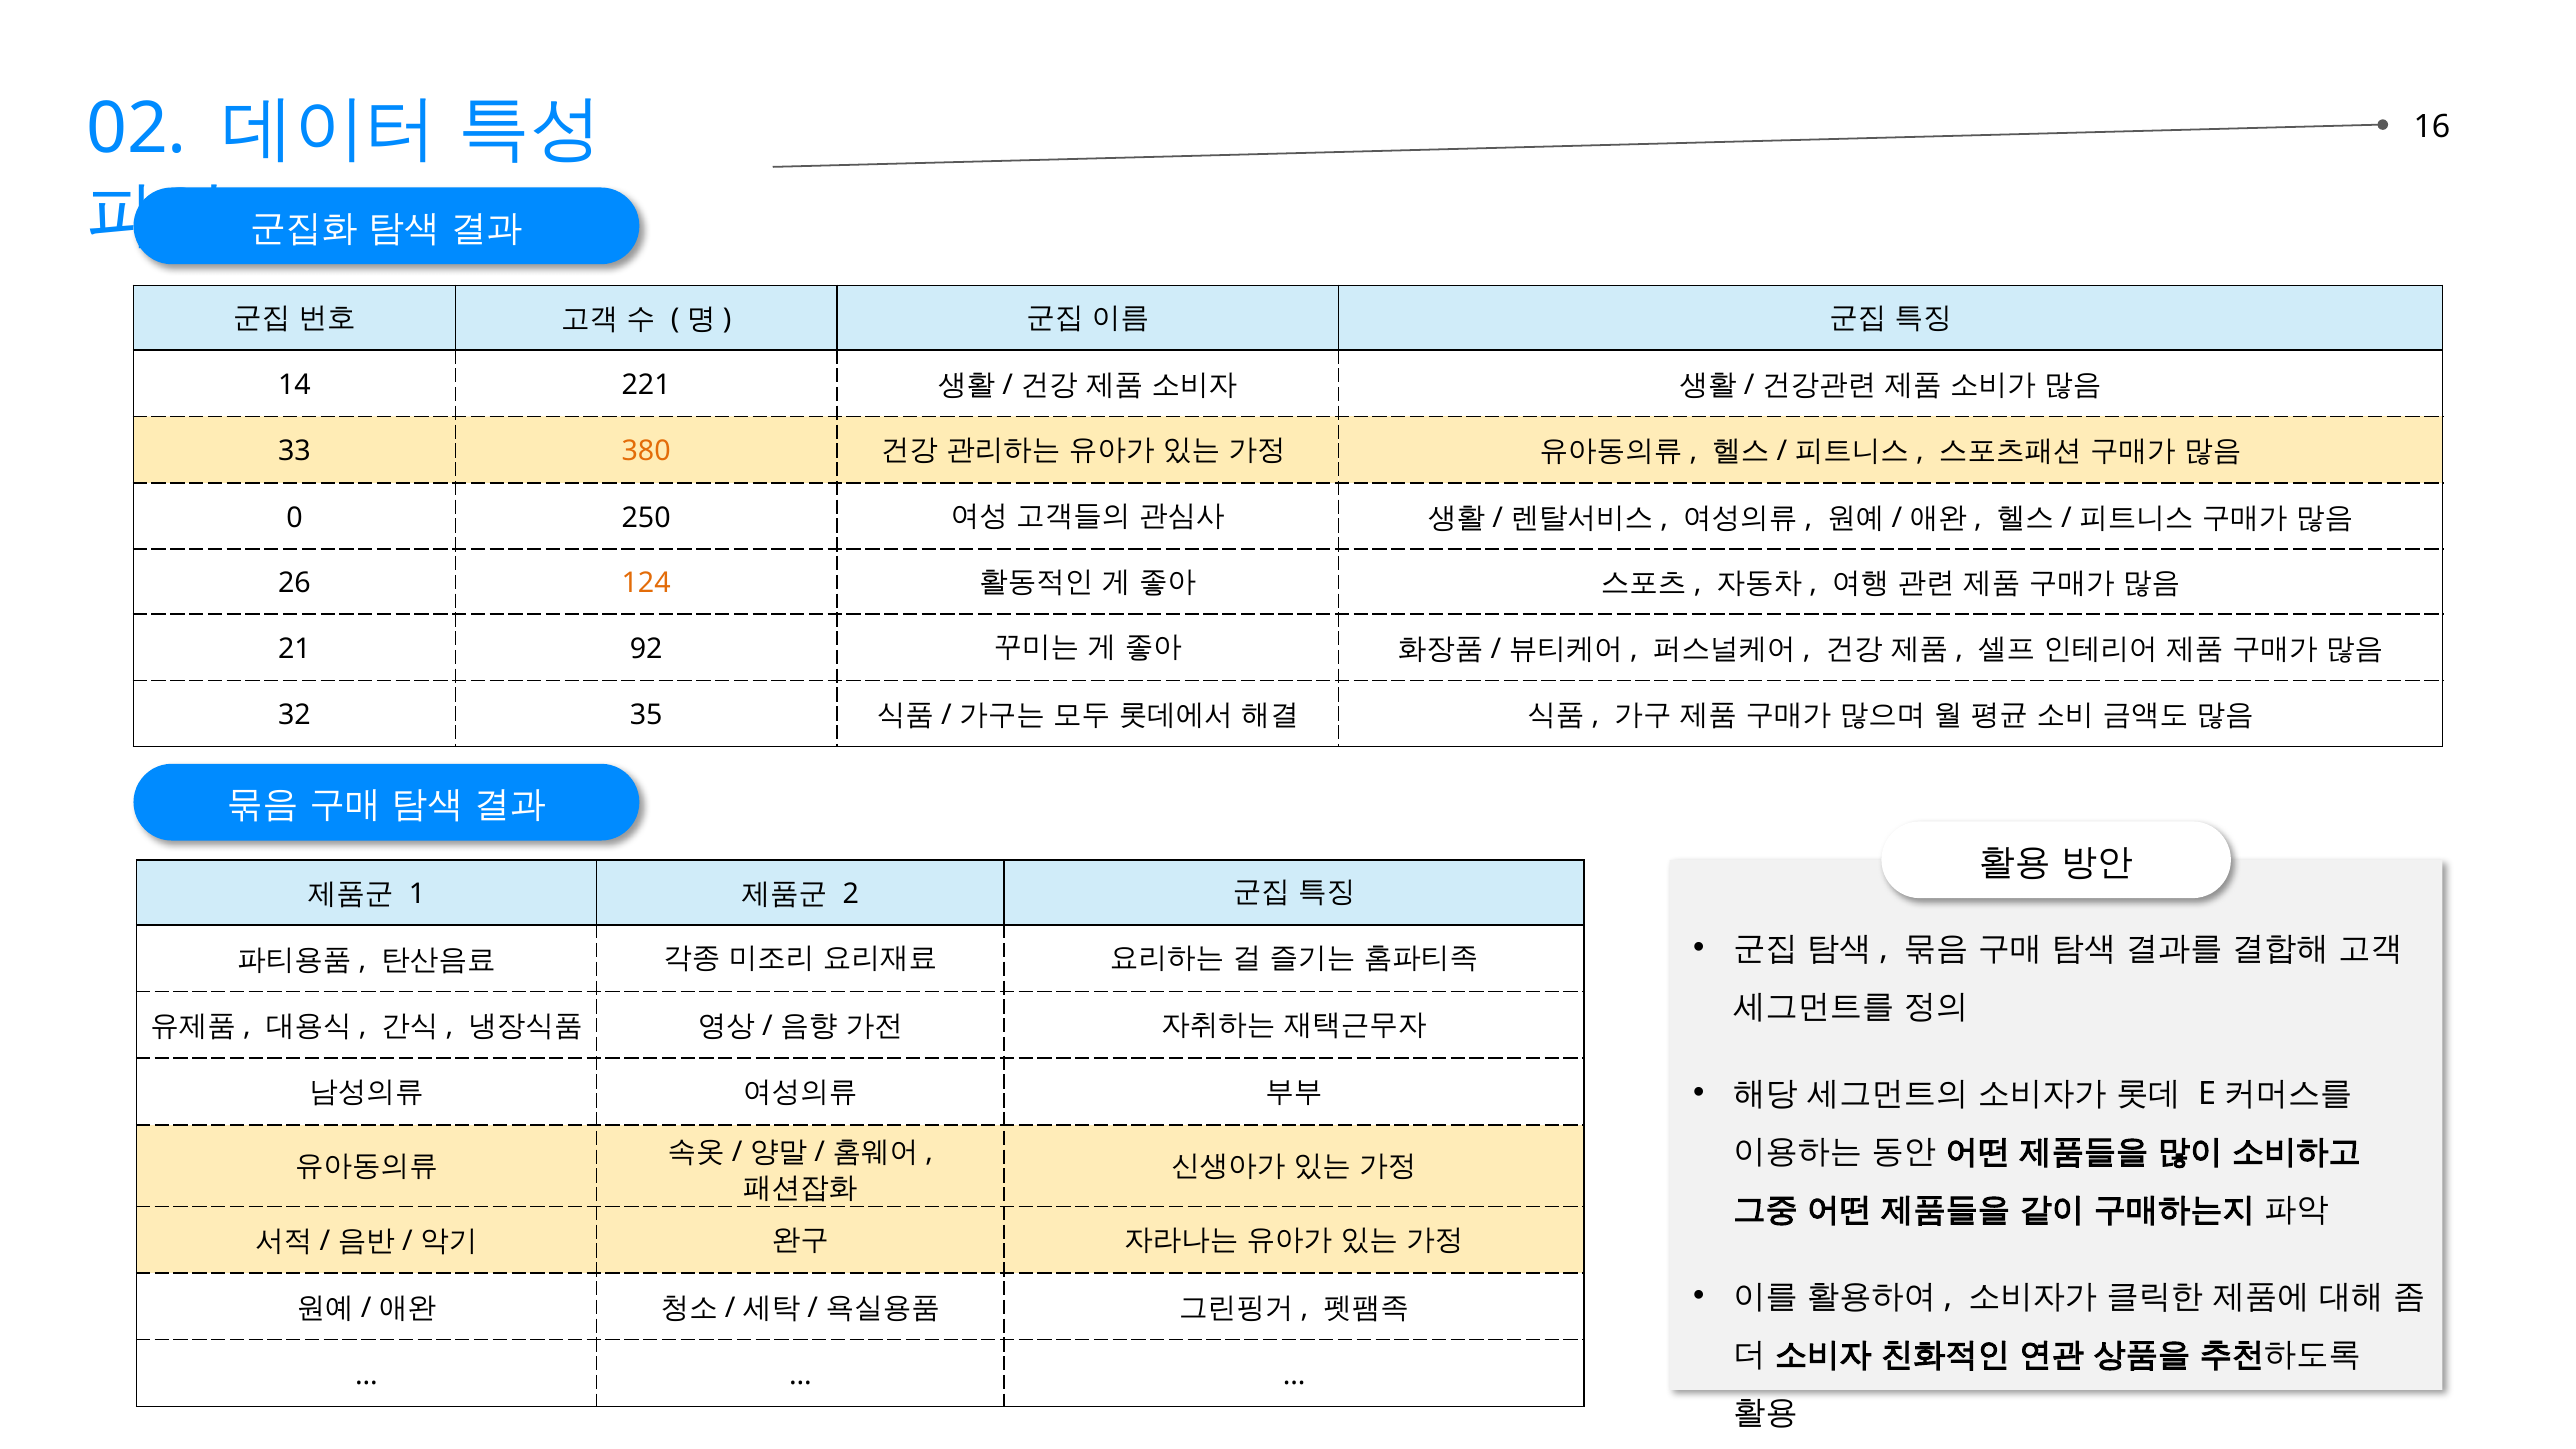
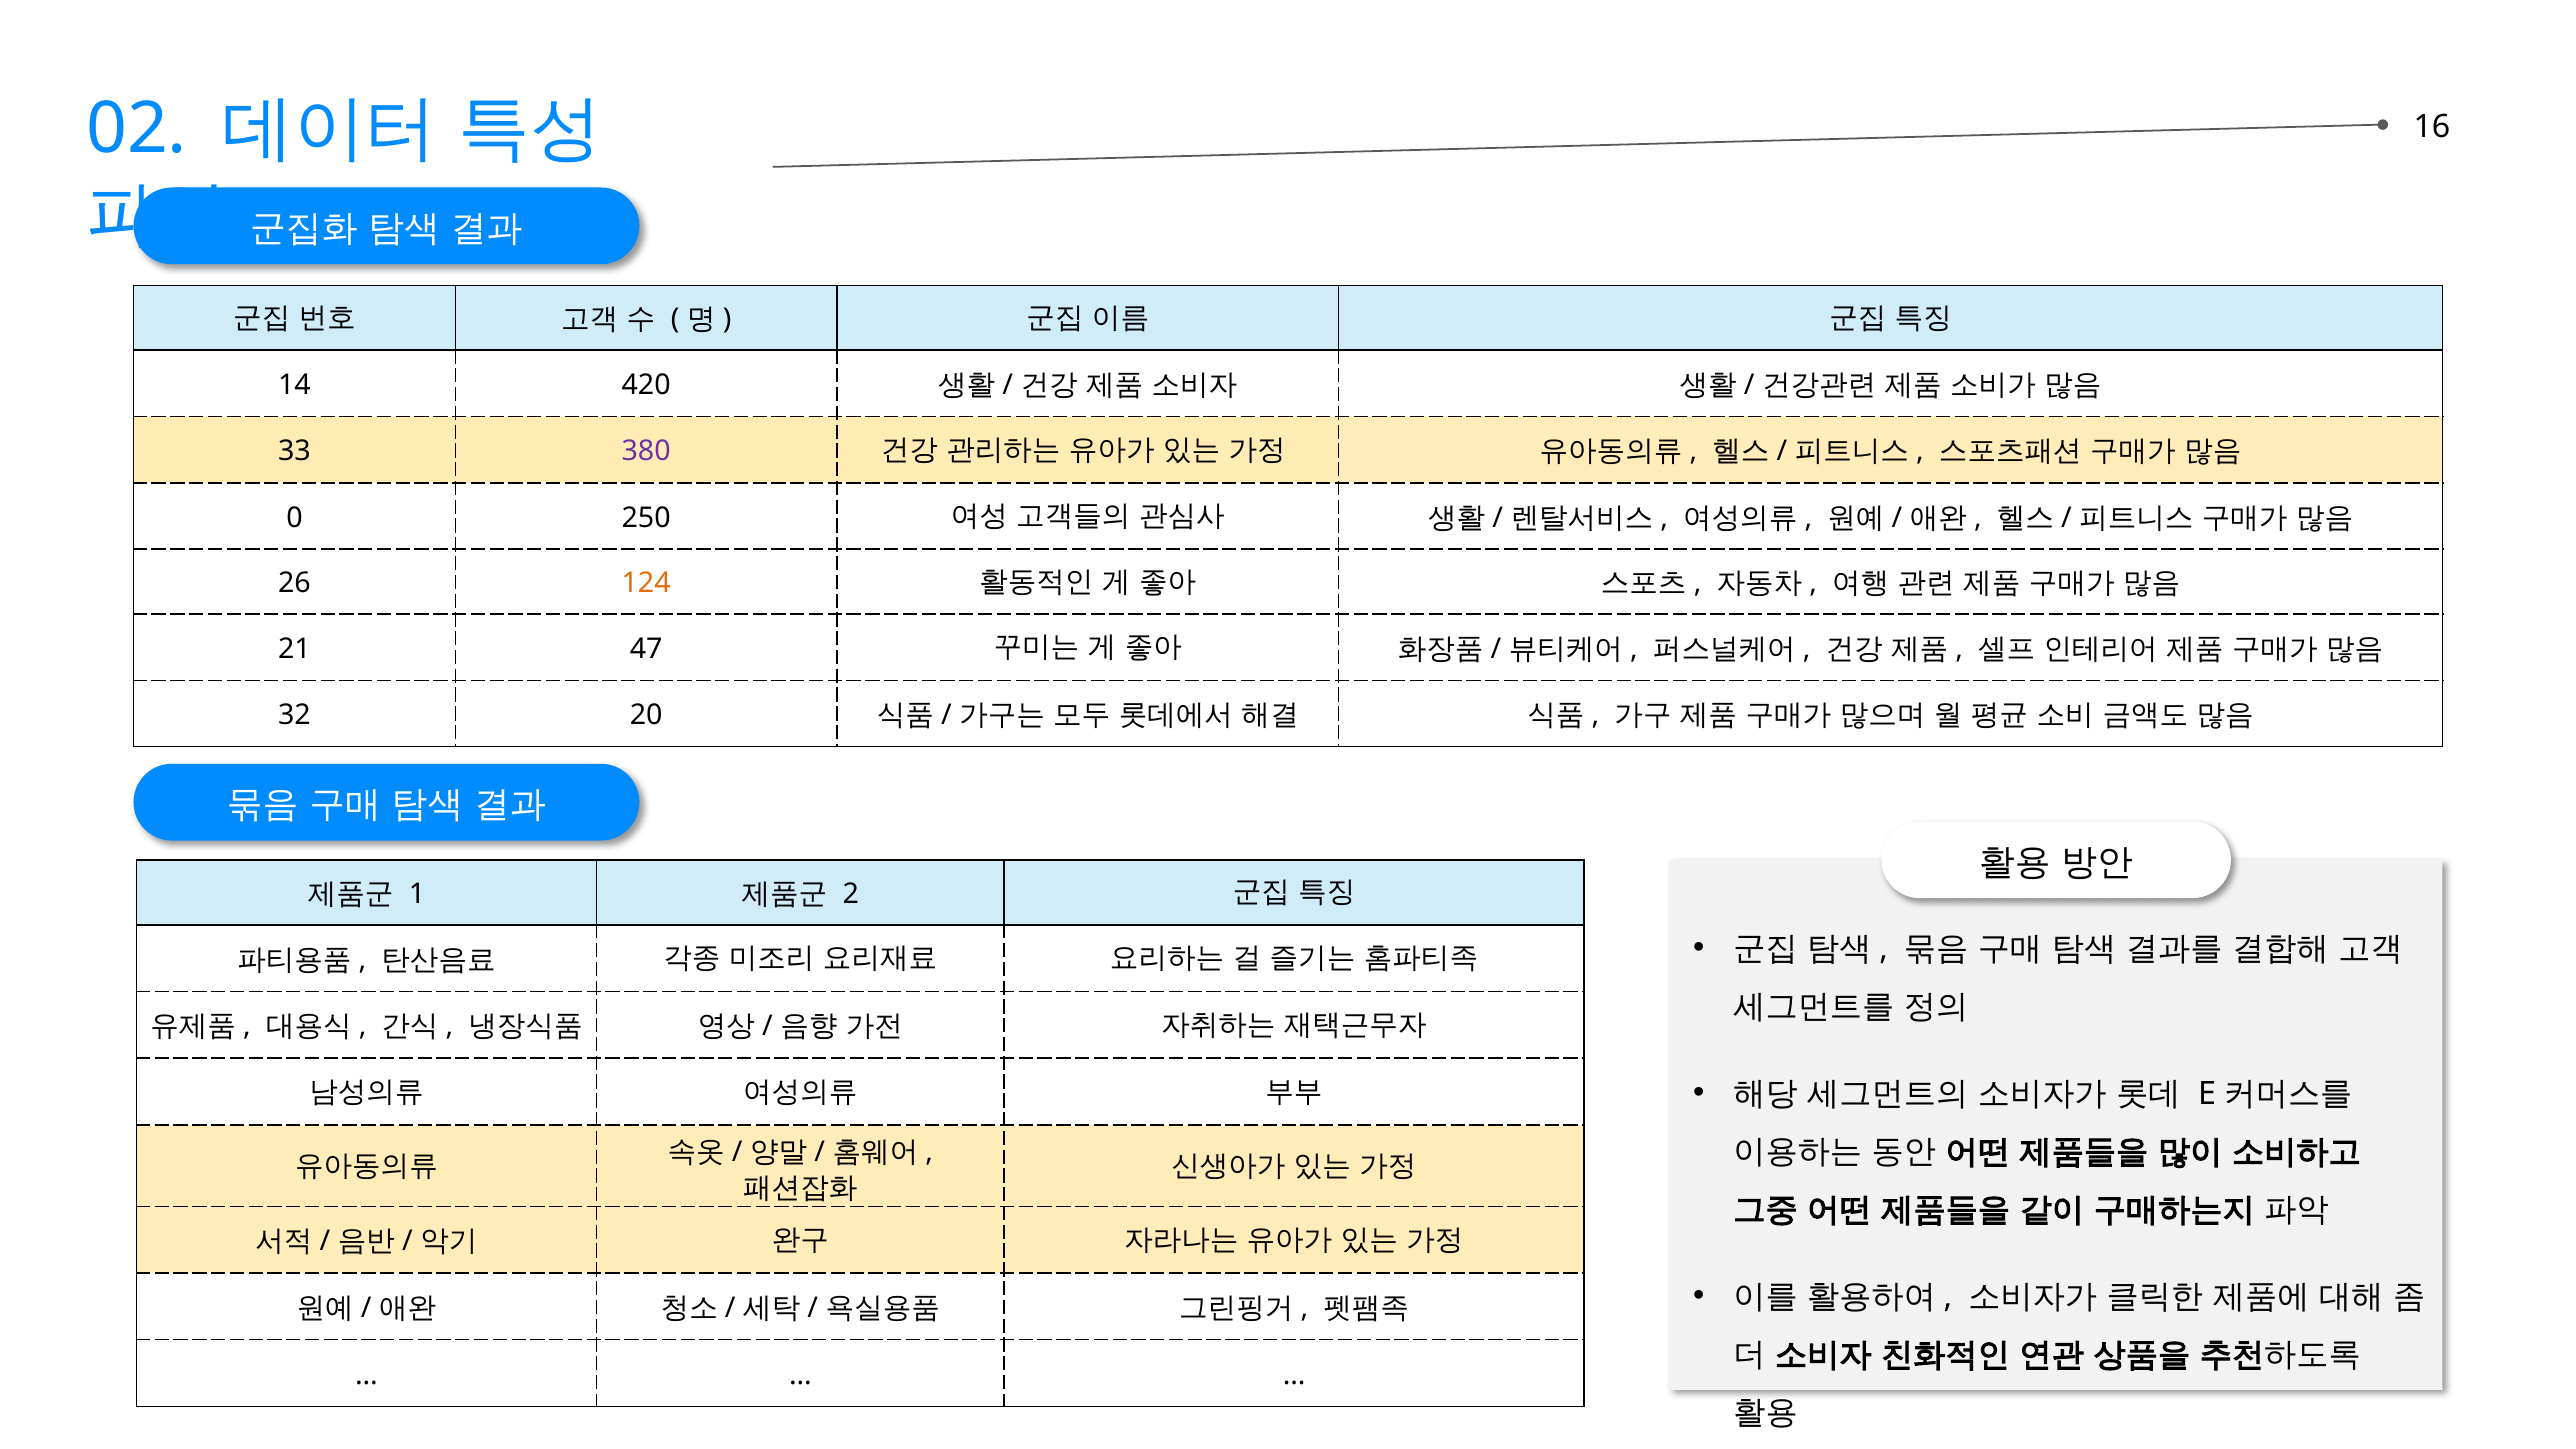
221: 221 -> 420 (646, 385)
380 colour: orange -> purple (646, 451)
92: 92 -> 47 (646, 649)
35: 35 -> 20 (646, 715)
